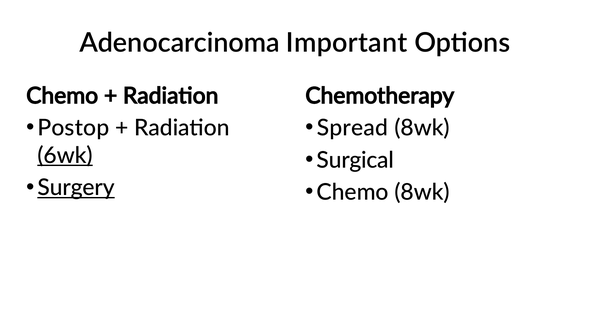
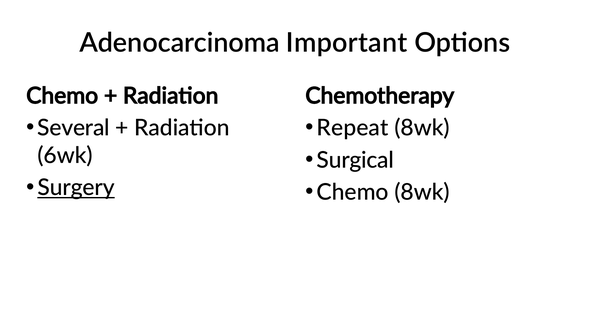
Postop: Postop -> Several (74, 128)
Spread: Spread -> Repeat (352, 128)
6wk underline: present -> none (65, 155)
